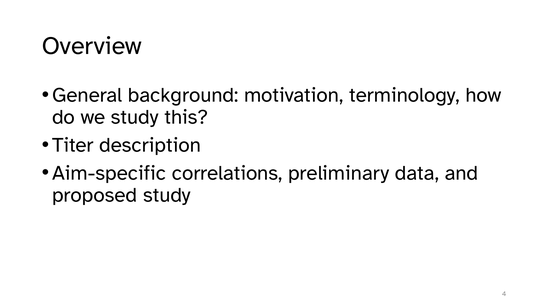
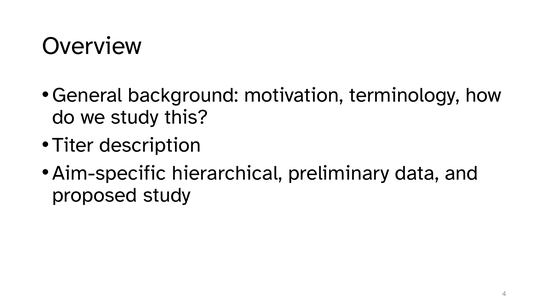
correlations: correlations -> hierarchical (227, 173)
